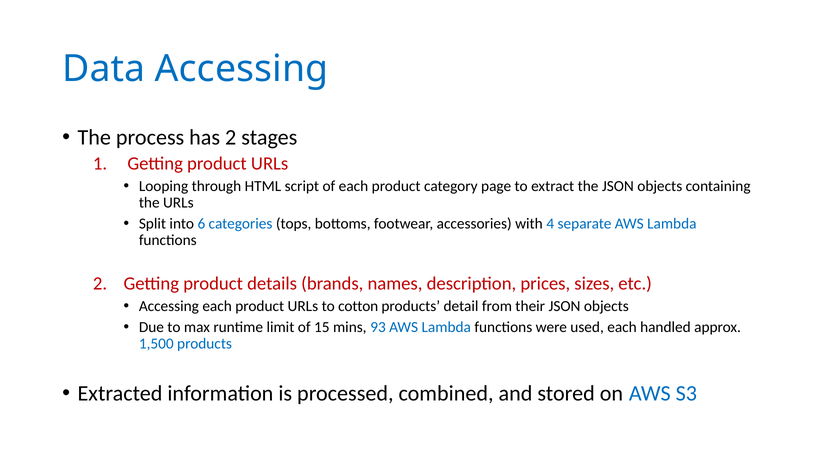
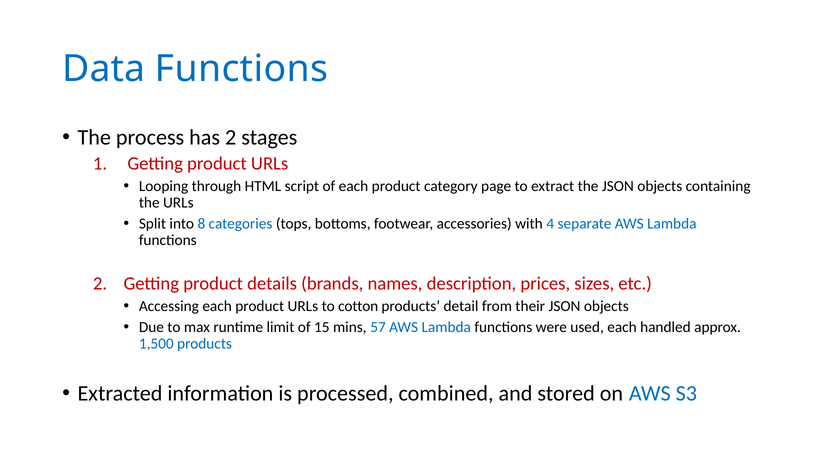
Data Accessing: Accessing -> Functions (241, 69)
6: 6 -> 8 (201, 224)
93: 93 -> 57 (378, 327)
